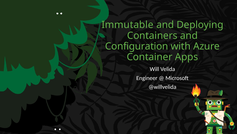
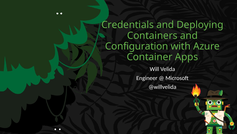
Immutable: Immutable -> Credentials (128, 25)
